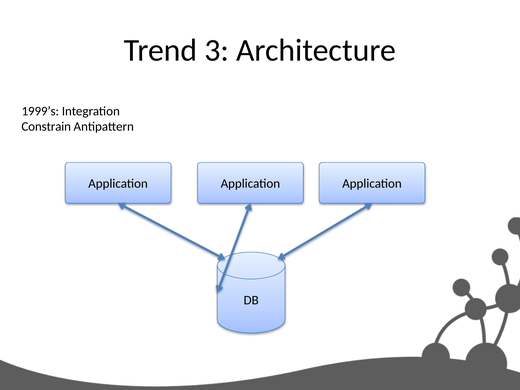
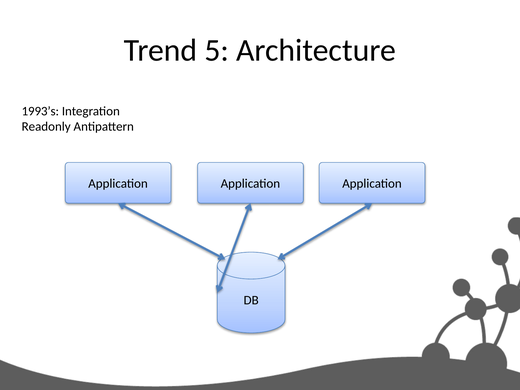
3: 3 -> 5 (217, 50)
1999’s: 1999’s -> 1993’s (40, 111)
Constrain: Constrain -> Readonly (46, 127)
